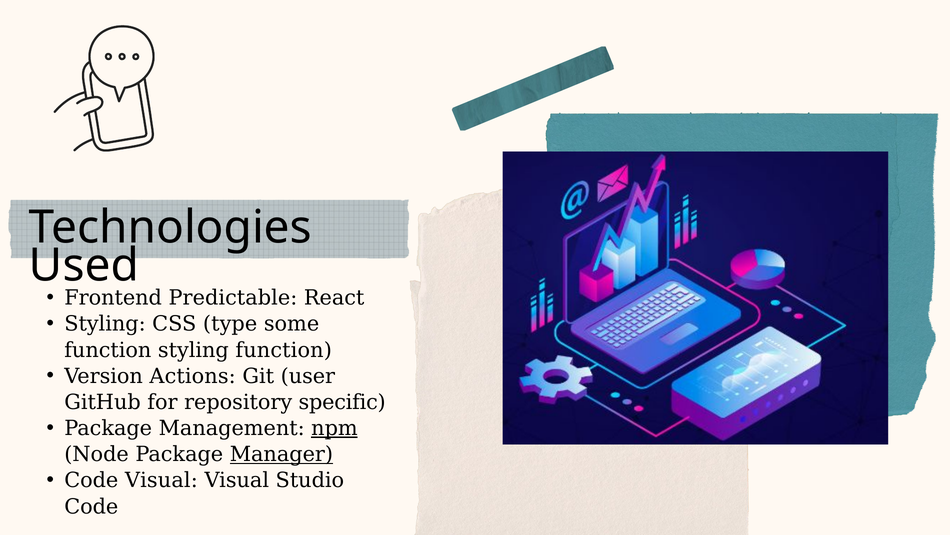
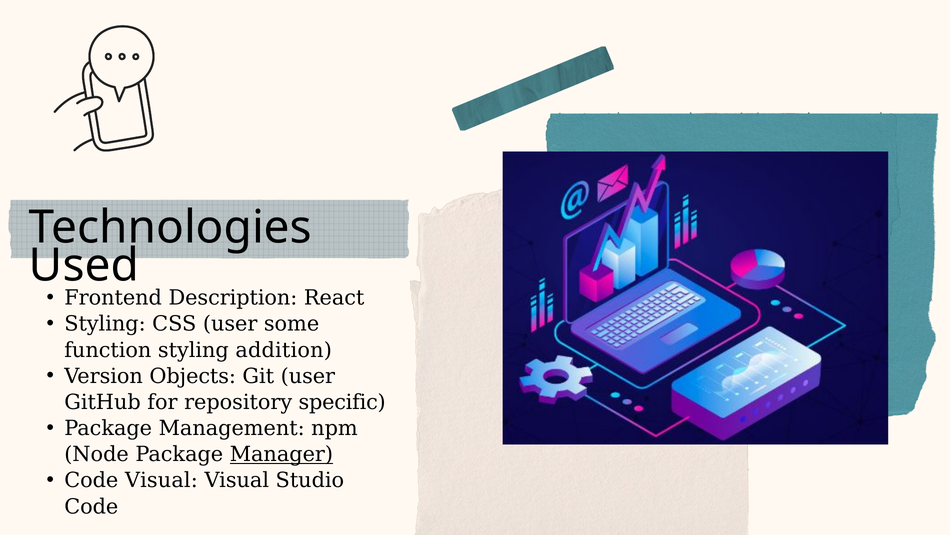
Predictable: Predictable -> Description (233, 298)
CSS type: type -> user (230, 324)
styling function: function -> addition (284, 350)
Actions: Actions -> Objects (193, 376)
npm underline: present -> none (334, 428)
